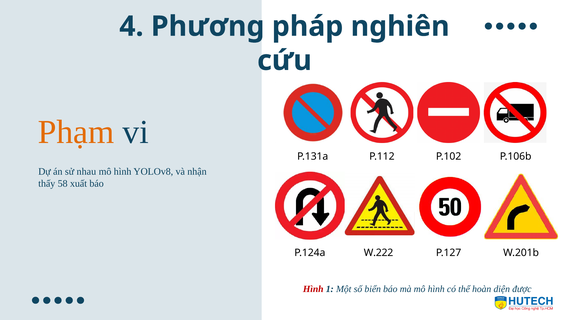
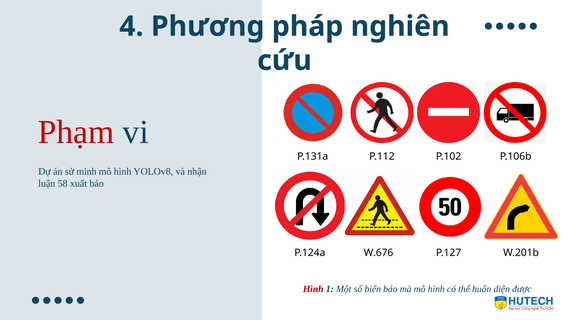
Phạm colour: orange -> red (76, 132)
nhau: nhau -> minh (86, 172)
thấy: thấy -> luận (47, 183)
W.222: W.222 -> W.676 (379, 253)
hoàn: hoàn -> huấn (482, 289)
